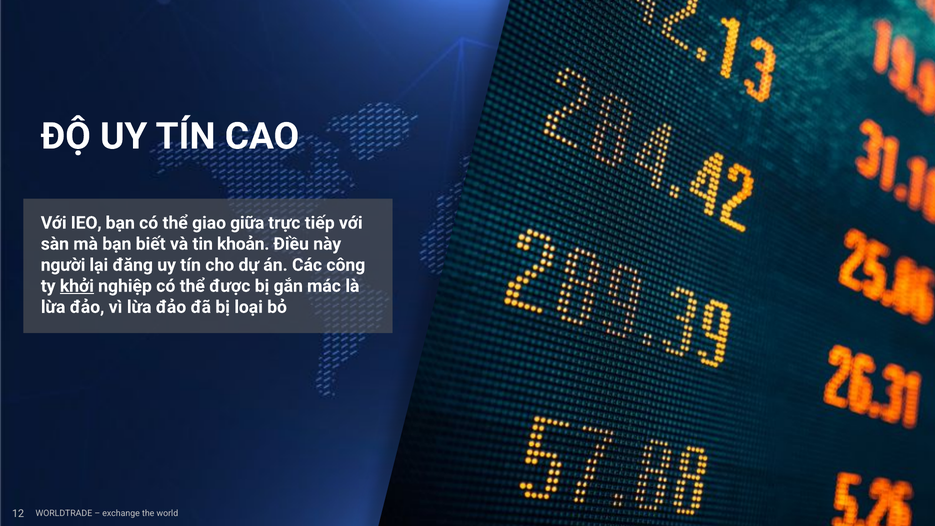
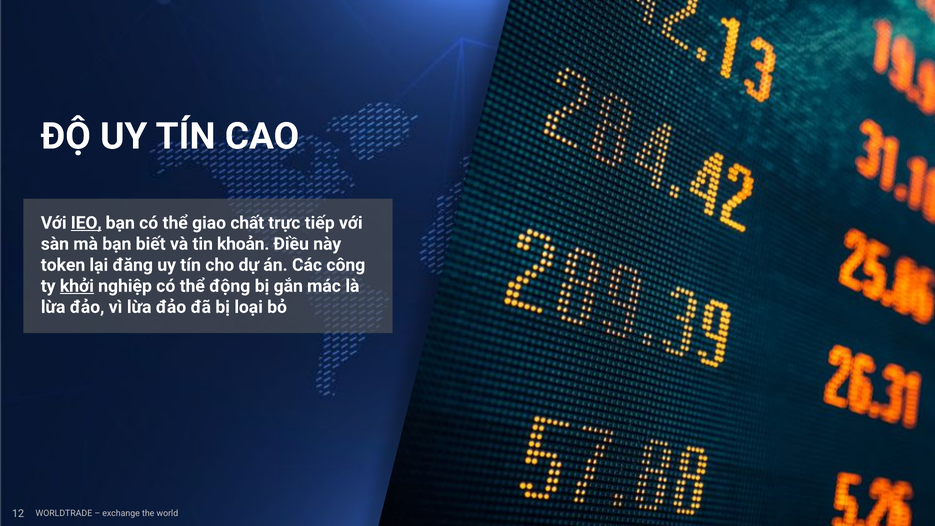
IEO underline: none -> present (86, 223)
giữa: giữa -> chất (247, 223)
người: người -> token (63, 265)
được: được -> động (230, 286)
